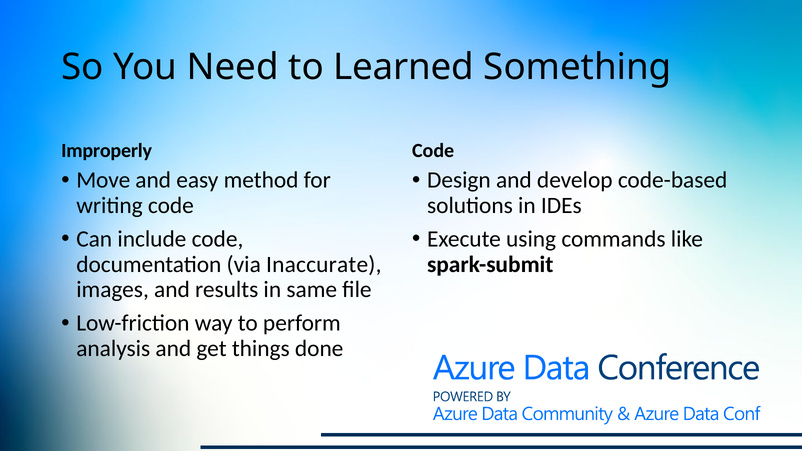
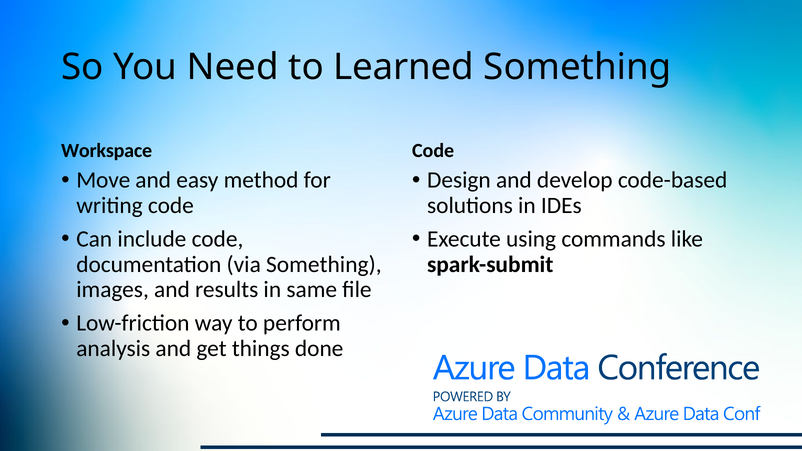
Improperly: Improperly -> Workspace (107, 151)
via Inaccurate: Inaccurate -> Something (324, 264)
